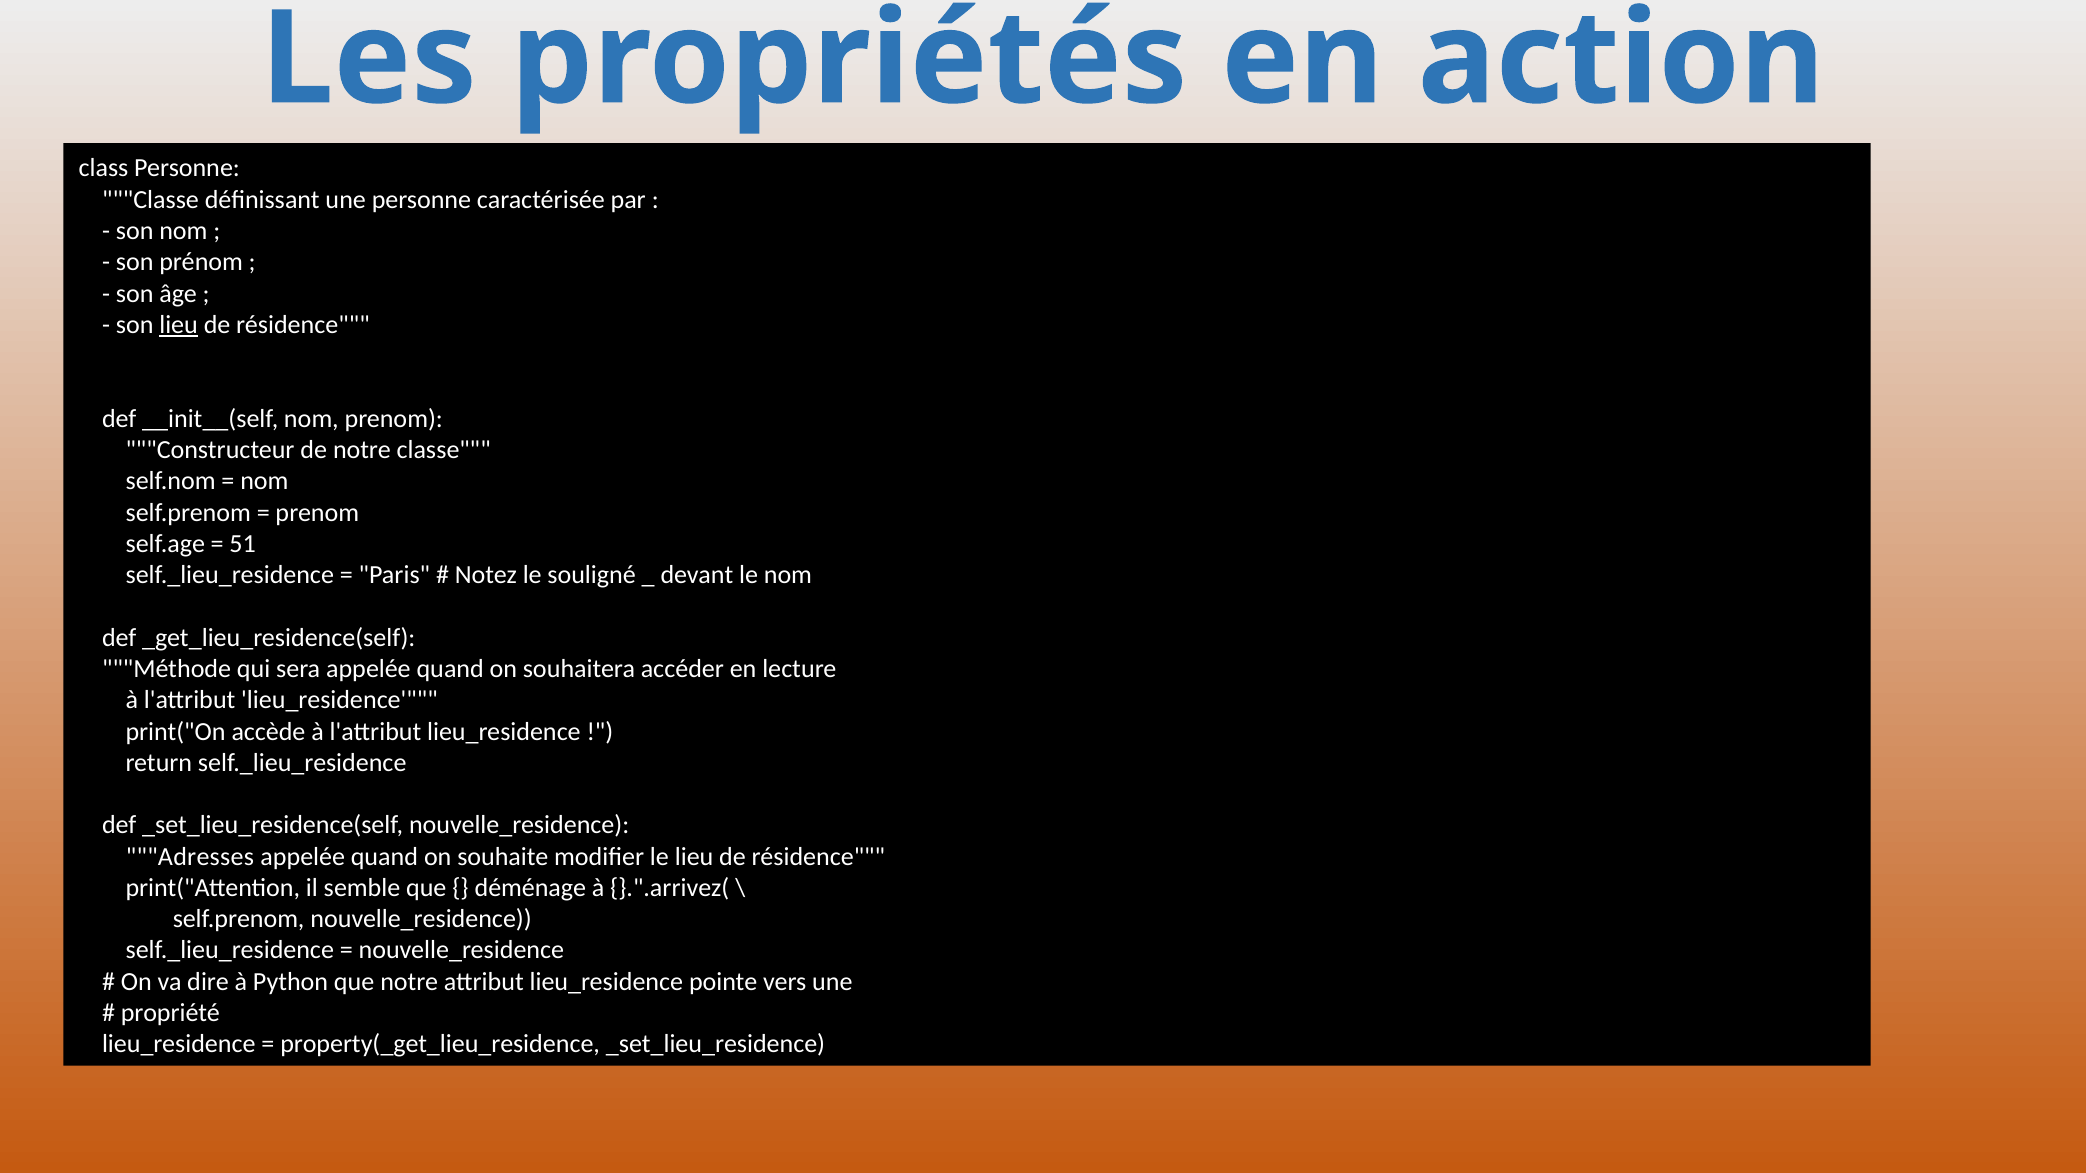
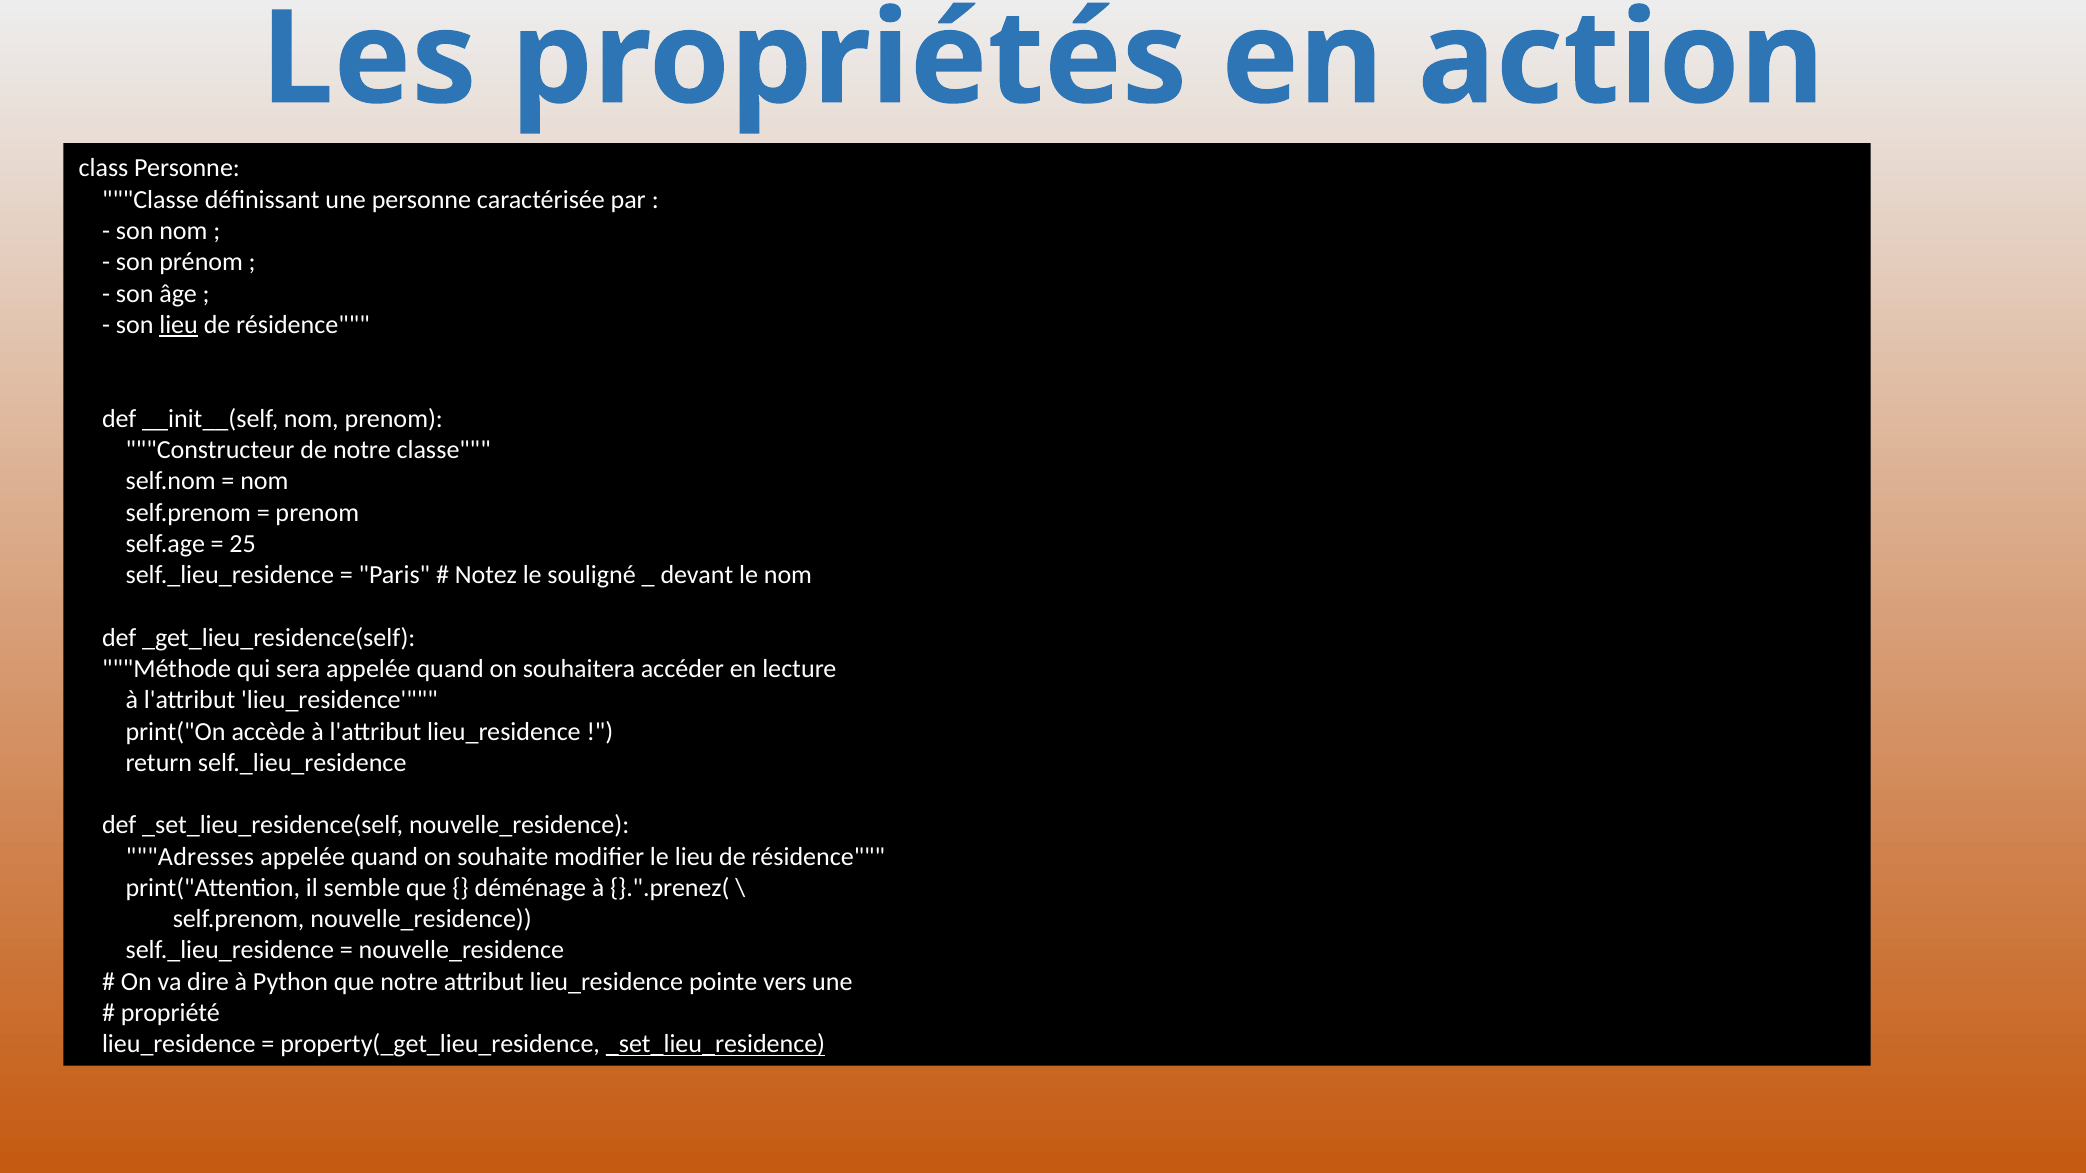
51: 51 -> 25 (243, 544)
}.".arrivez(: }.".arrivez( -> }.".prenez( (670, 888)
_set_lieu_residence underline: none -> present (716, 1045)
